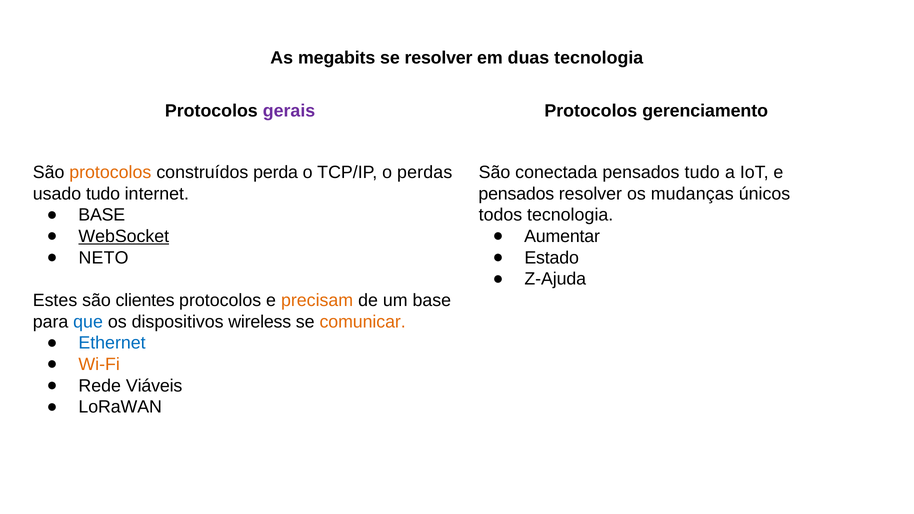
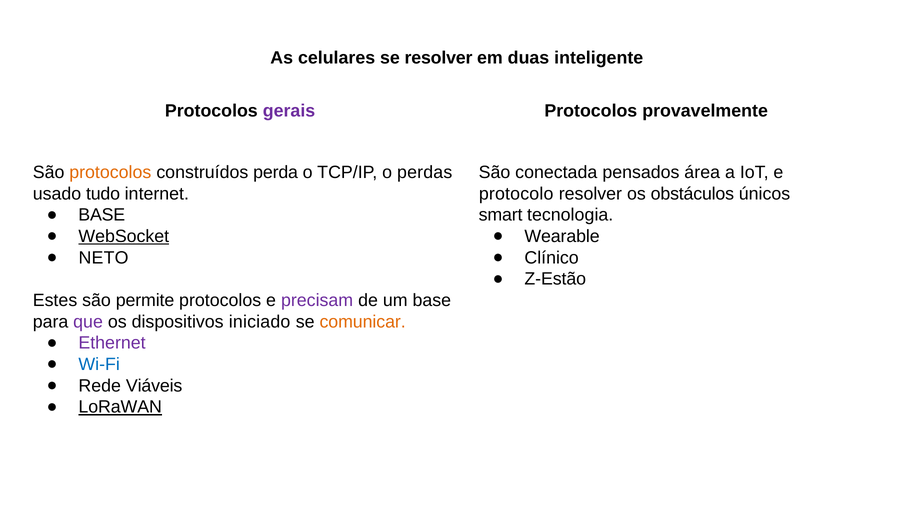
megabits: megabits -> celulares (337, 58)
duas tecnologia: tecnologia -> inteligente (599, 58)
gerenciamento: gerenciamento -> provavelmente (705, 111)
pensados tudo: tudo -> área (702, 173)
pensados: pensados -> protocolo (516, 194)
mudanças: mudanças -> obstáculos (692, 194)
todos: todos -> smart (501, 215)
Aumentar: Aumentar -> Wearable (562, 237)
Estado: Estado -> Clínico (552, 258)
Z-Ajuda: Z-Ajuda -> Z-Estão (555, 279)
clientes: clientes -> permite (145, 301)
precisam colour: orange -> purple (317, 301)
que colour: blue -> purple (88, 322)
wireless: wireless -> iniciado (260, 322)
Ethernet colour: blue -> purple (112, 343)
Wi-Fi colour: orange -> blue (99, 365)
LoRaWAN underline: none -> present (120, 407)
